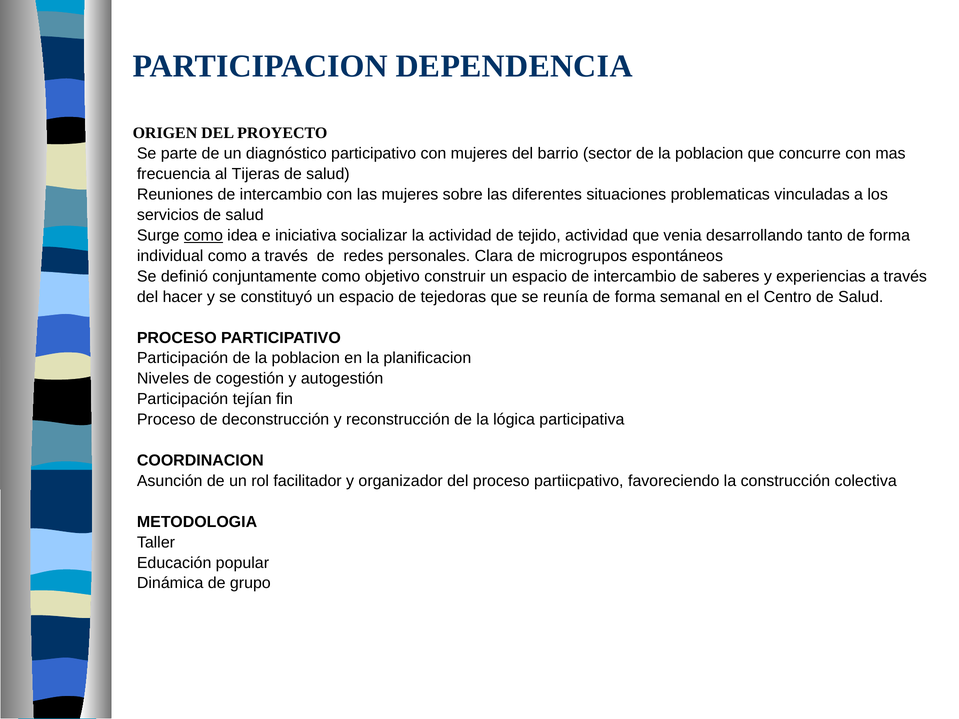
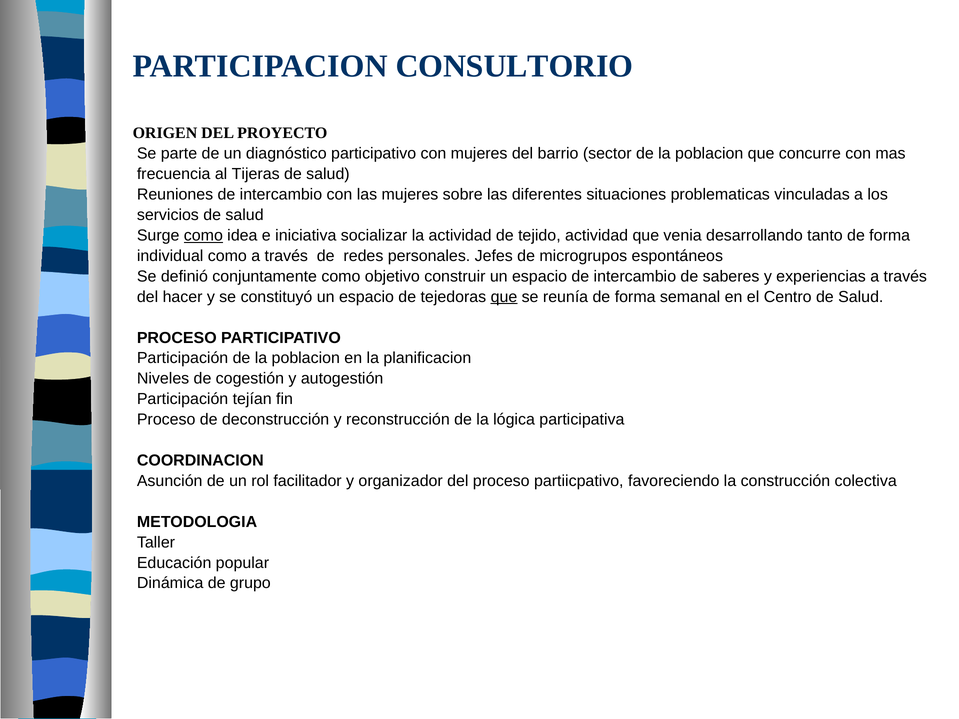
DEPENDENCIA: DEPENDENCIA -> CONSULTORIO (514, 66)
Clara: Clara -> Jefes (494, 256)
que underline: none -> present (504, 297)
